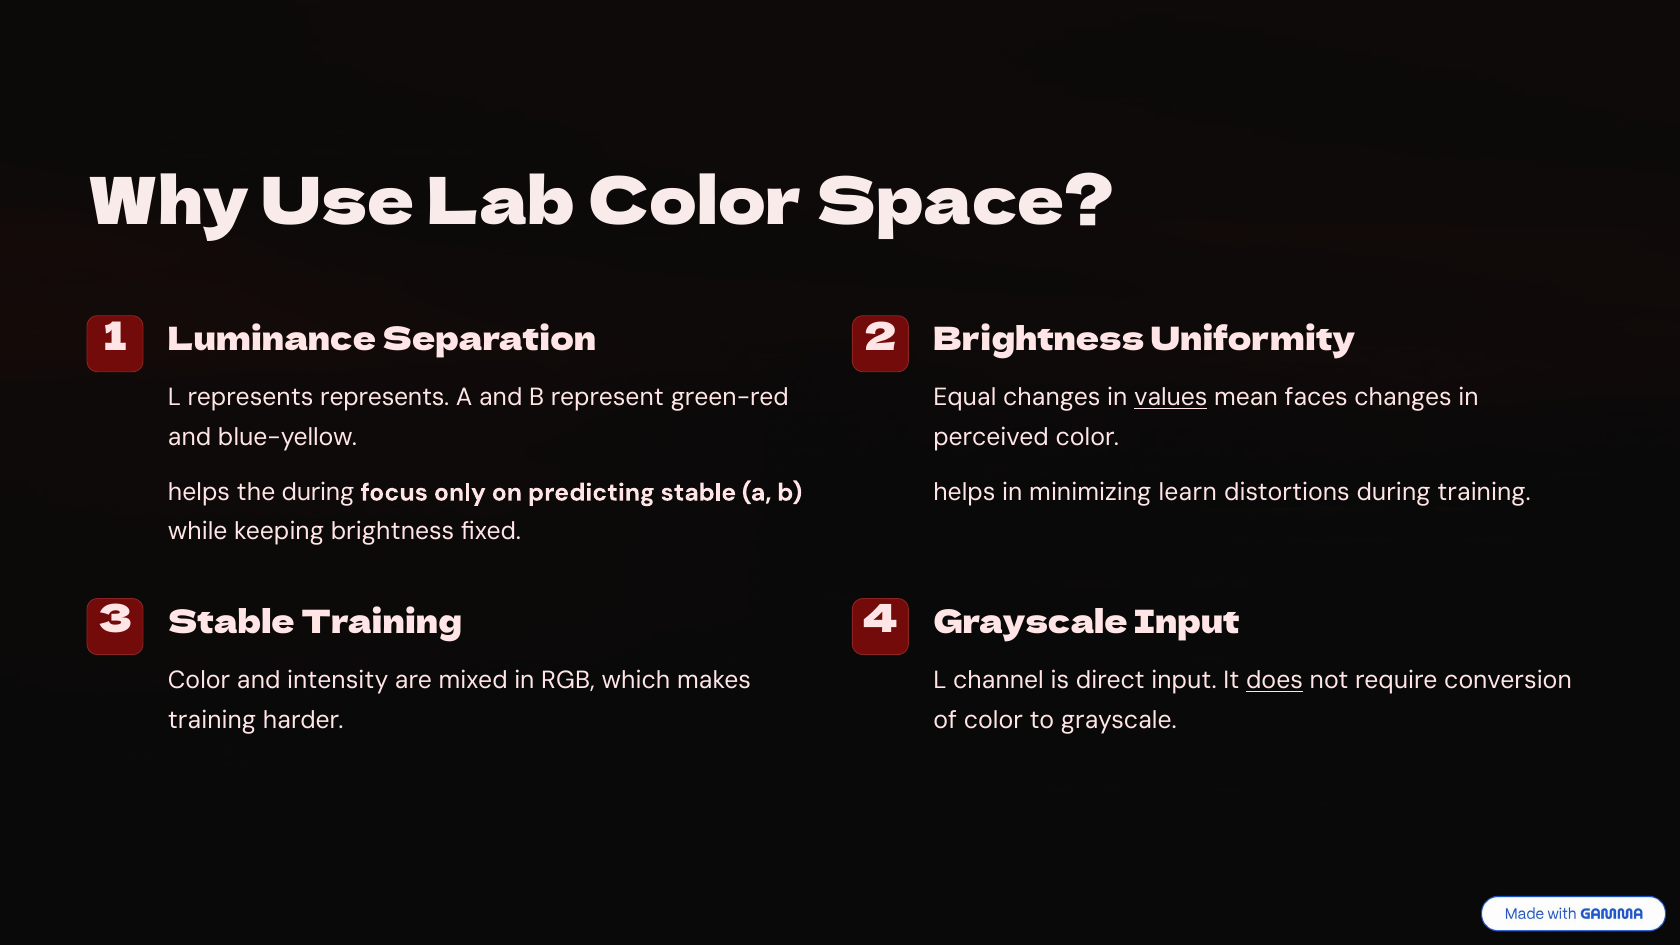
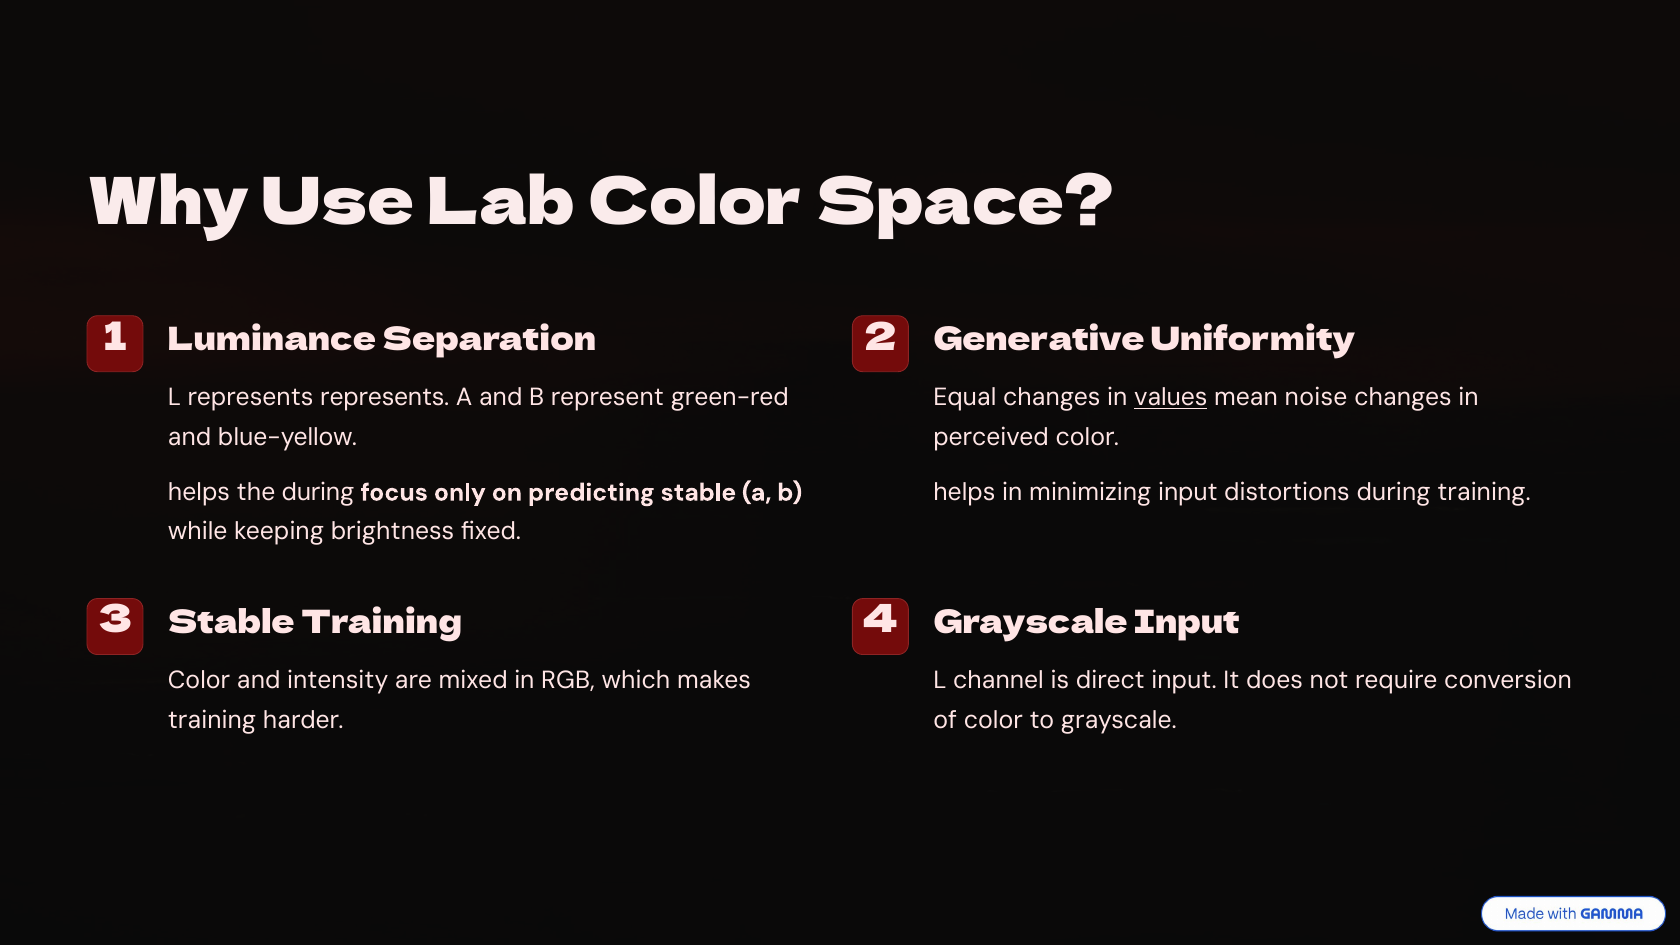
2 Brightness: Brightness -> Generative (1039, 340)
faces: faces -> noise (1316, 398)
minimizing learn: learn -> input (1188, 492)
does underline: present -> none (1275, 681)
